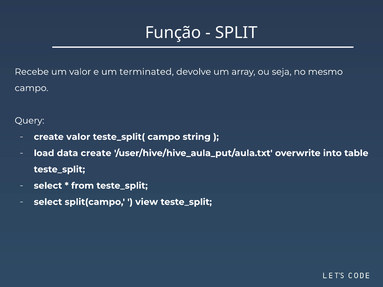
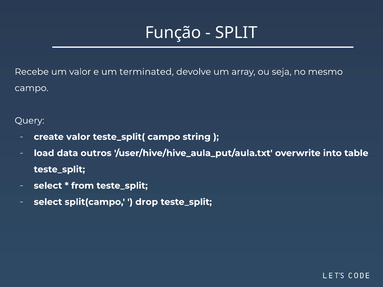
data create: create -> outros (96, 153)
view: view -> drop (147, 202)
